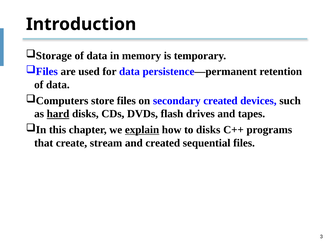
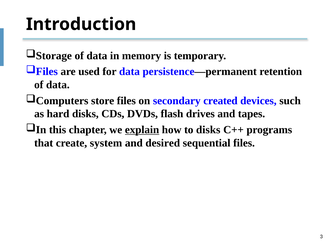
hard underline: present -> none (58, 114)
stream: stream -> system (106, 143)
and created: created -> desired (163, 143)
